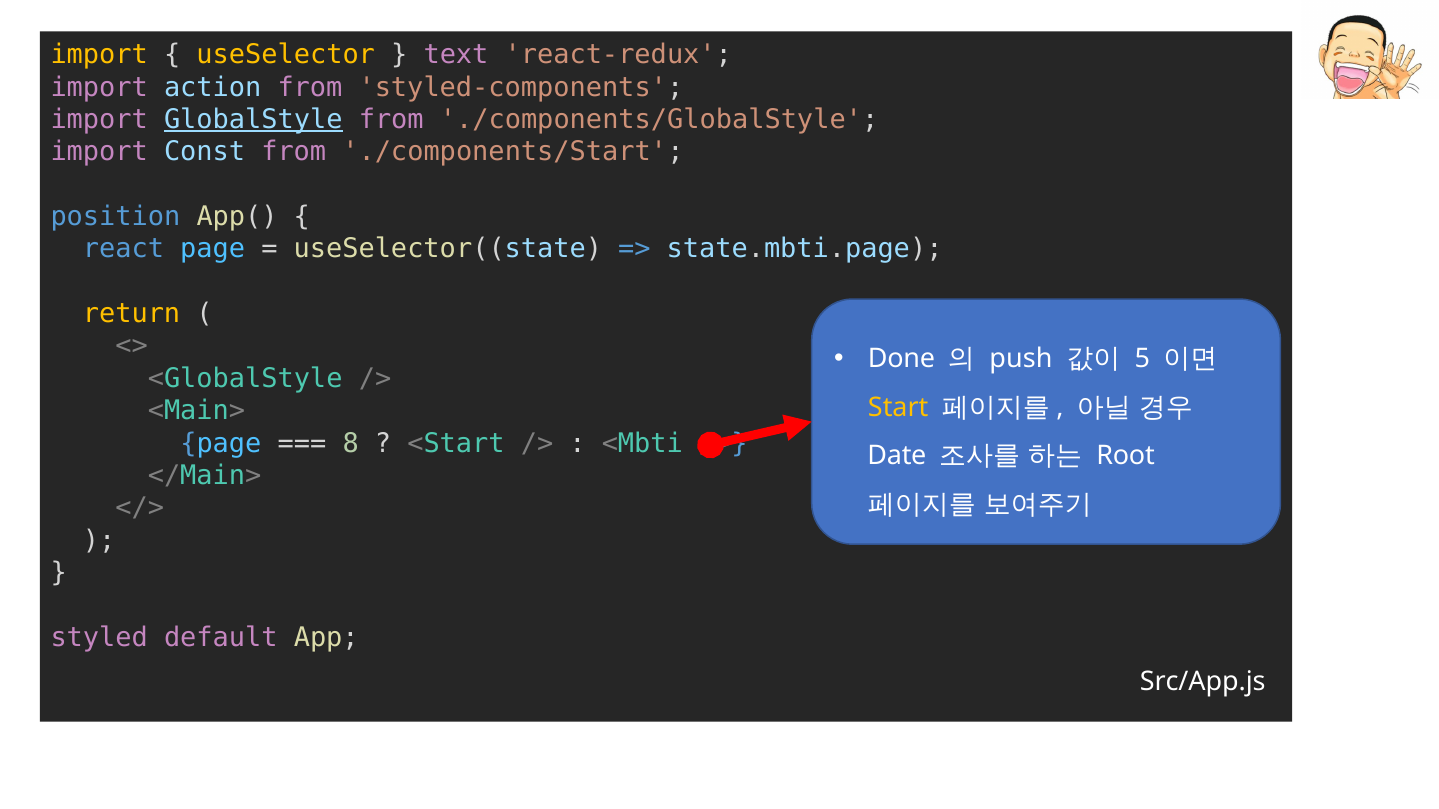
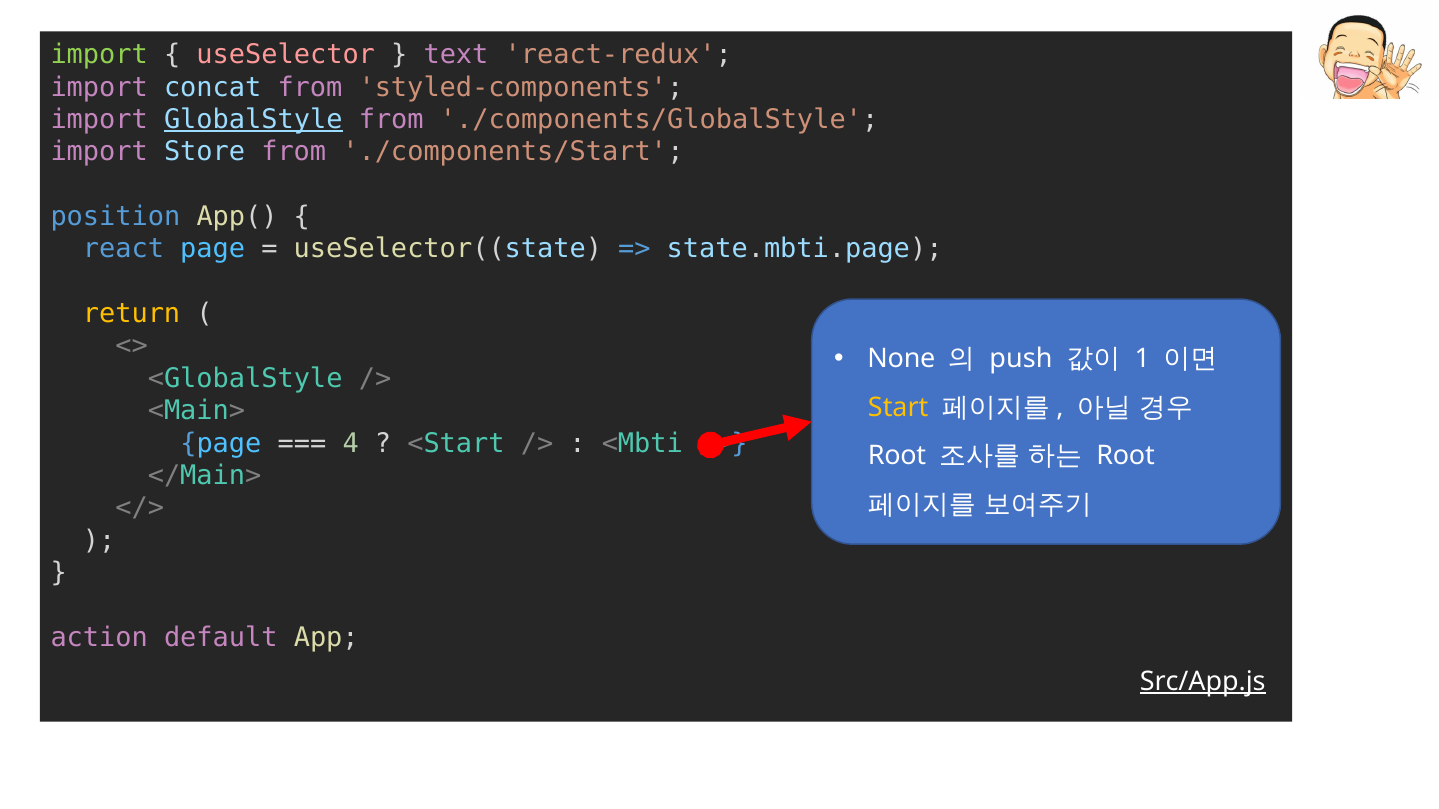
import colour: yellow -> light green (99, 55)
useSelector colour: yellow -> pink (286, 55)
action: action -> concat (213, 87)
Const: Const -> Store (205, 152)
Done: Done -> None (901, 359)
5: 5 -> 1 (1142, 359)
8: 8 -> 4 (351, 443)
Date: Date -> Root (897, 456)
styled: styled -> action (99, 638)
Src/App.js underline: none -> present (1203, 682)
